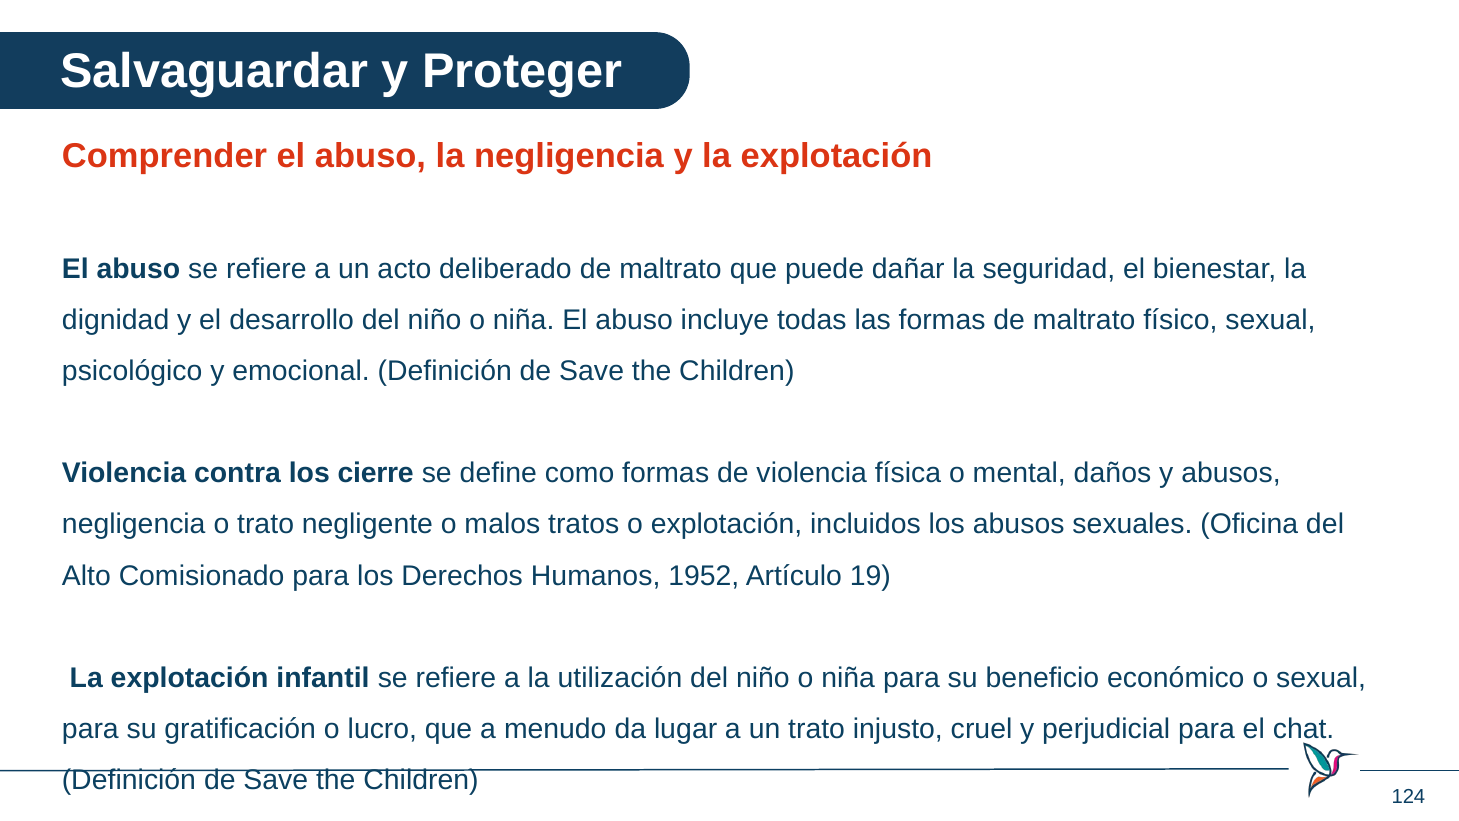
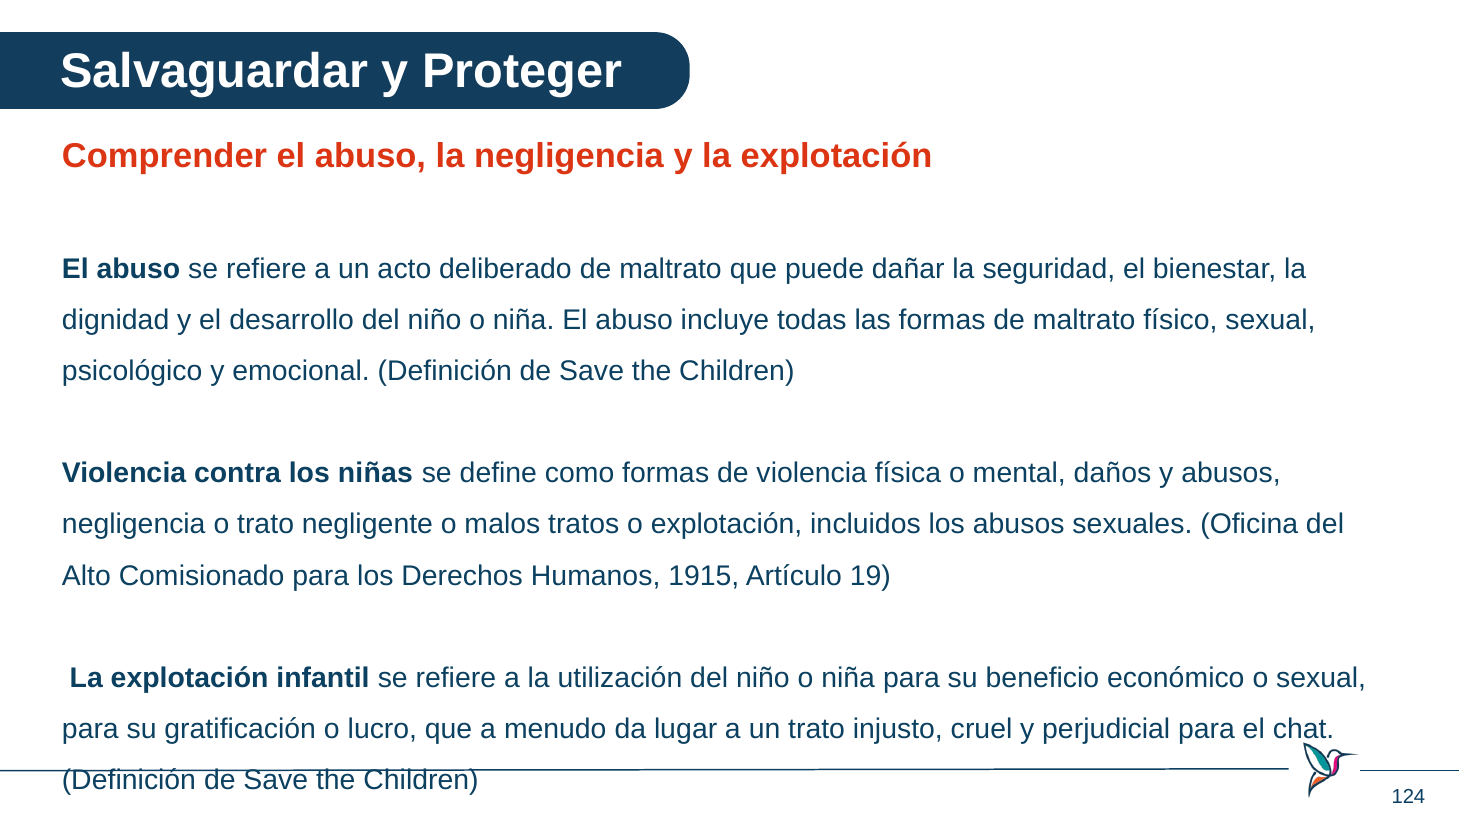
cierre: cierre -> niñas (375, 473)
1952: 1952 -> 1915 (704, 575)
